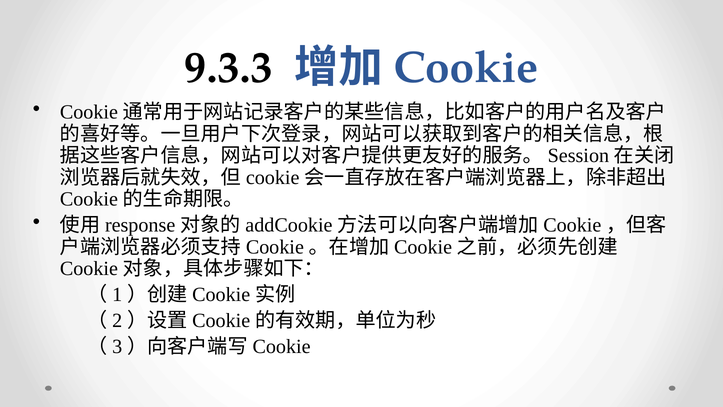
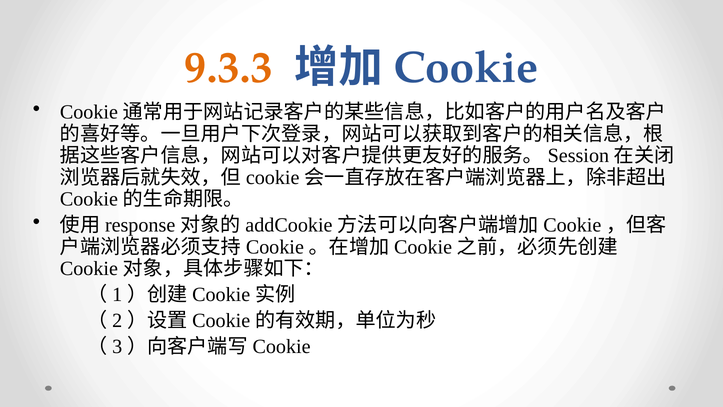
9.3.3 colour: black -> orange (229, 68)
